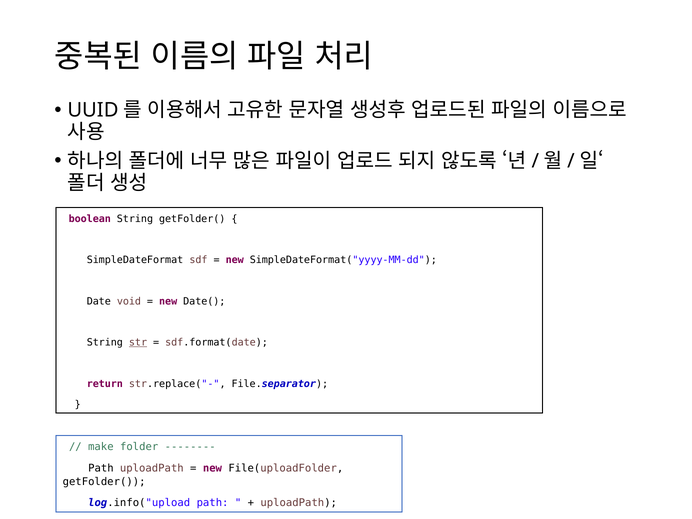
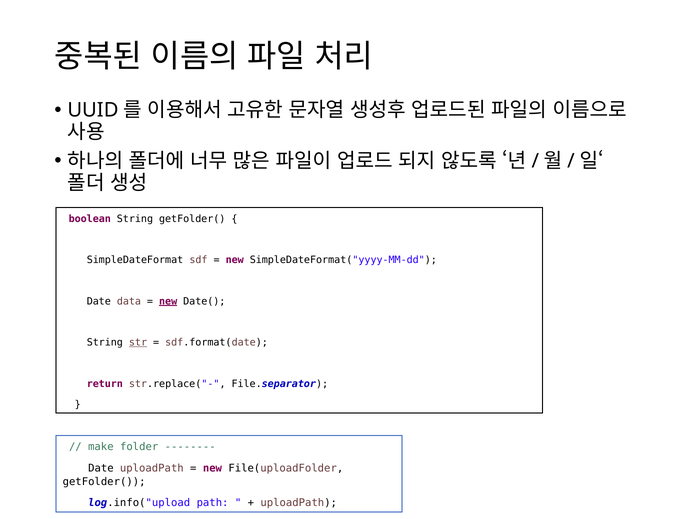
void: void -> data (129, 301)
new underline: none -> present (168, 301)
Path: Path -> Date (101, 468)
